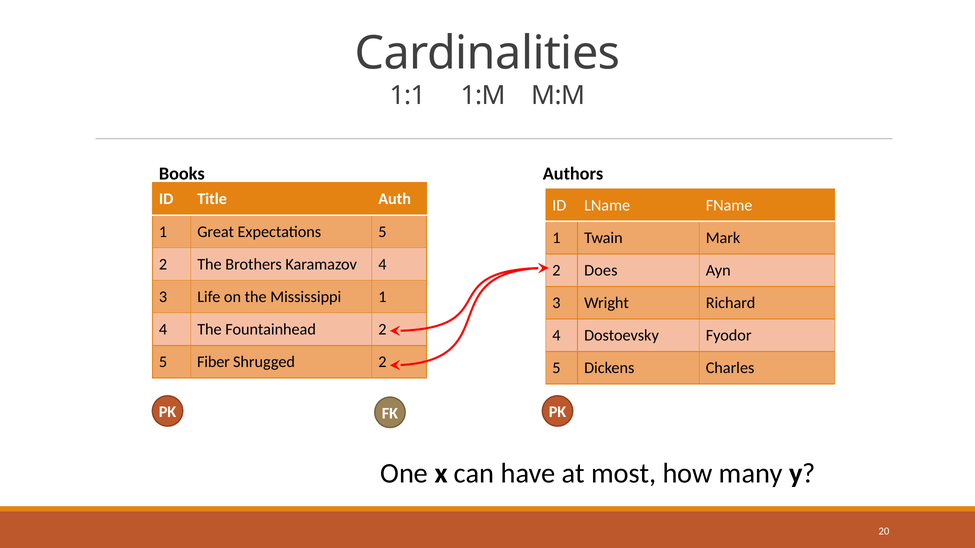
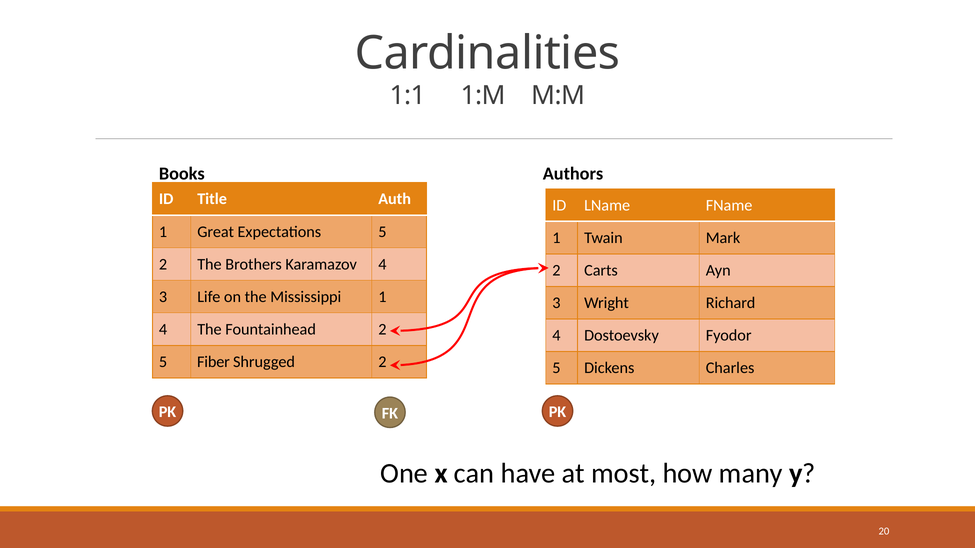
Does: Does -> Carts (601, 270)
